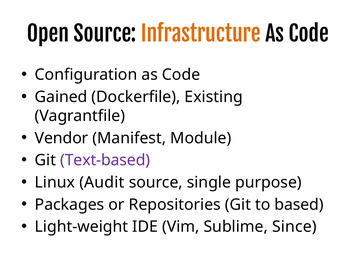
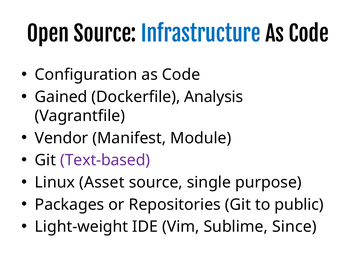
Infrastructure colour: orange -> blue (201, 34)
Existing: Existing -> Analysis (214, 97)
Audit: Audit -> Asset (102, 182)
based: based -> public (299, 205)
